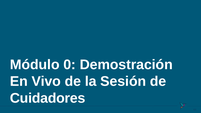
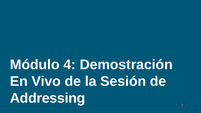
0: 0 -> 4 (70, 65)
Cuidadores: Cuidadores -> Addressing (48, 98)
